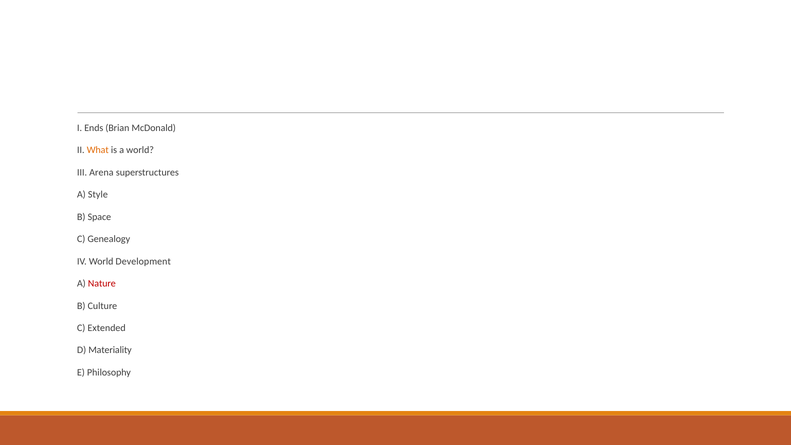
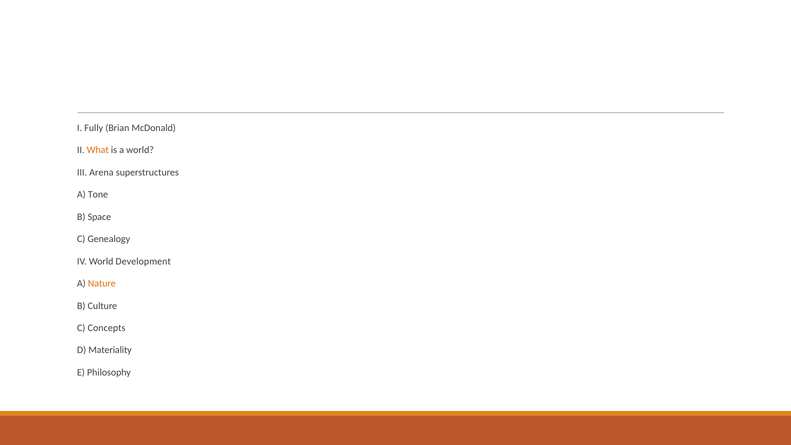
Ends: Ends -> Fully (94, 128)
Style: Style -> Tone (98, 195)
Nature colour: red -> orange (102, 283)
Extended: Extended -> Concepts (107, 328)
